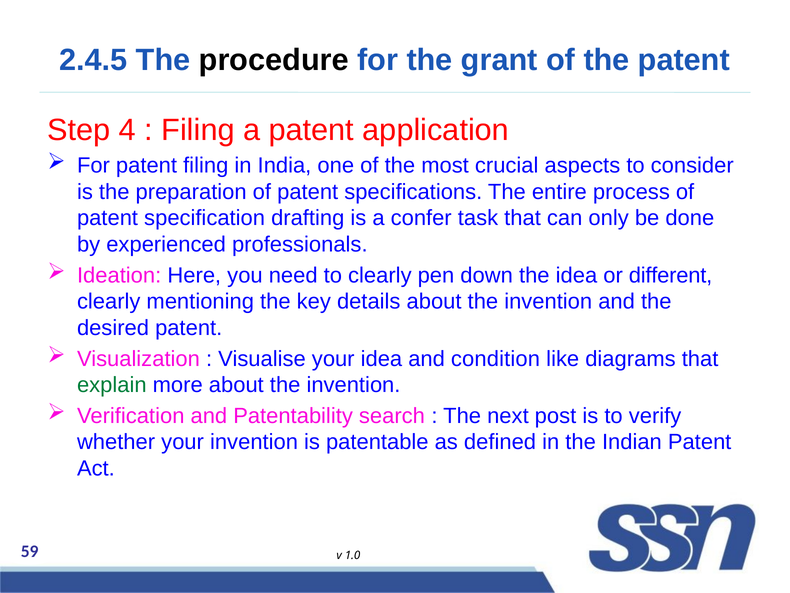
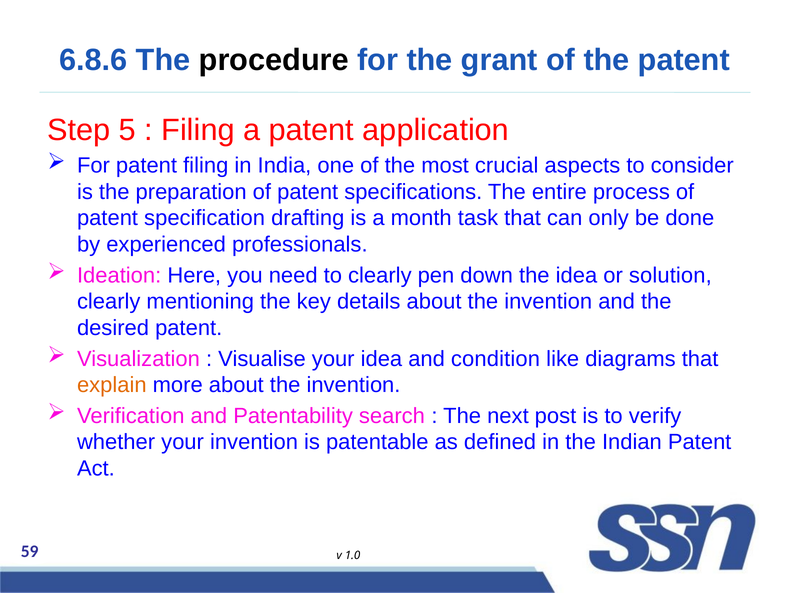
2.4.5: 2.4.5 -> 6.8.6 (93, 60)
4: 4 -> 5 (127, 130)
confer: confer -> month (421, 218)
different: different -> solution (670, 275)
explain colour: green -> orange (112, 385)
